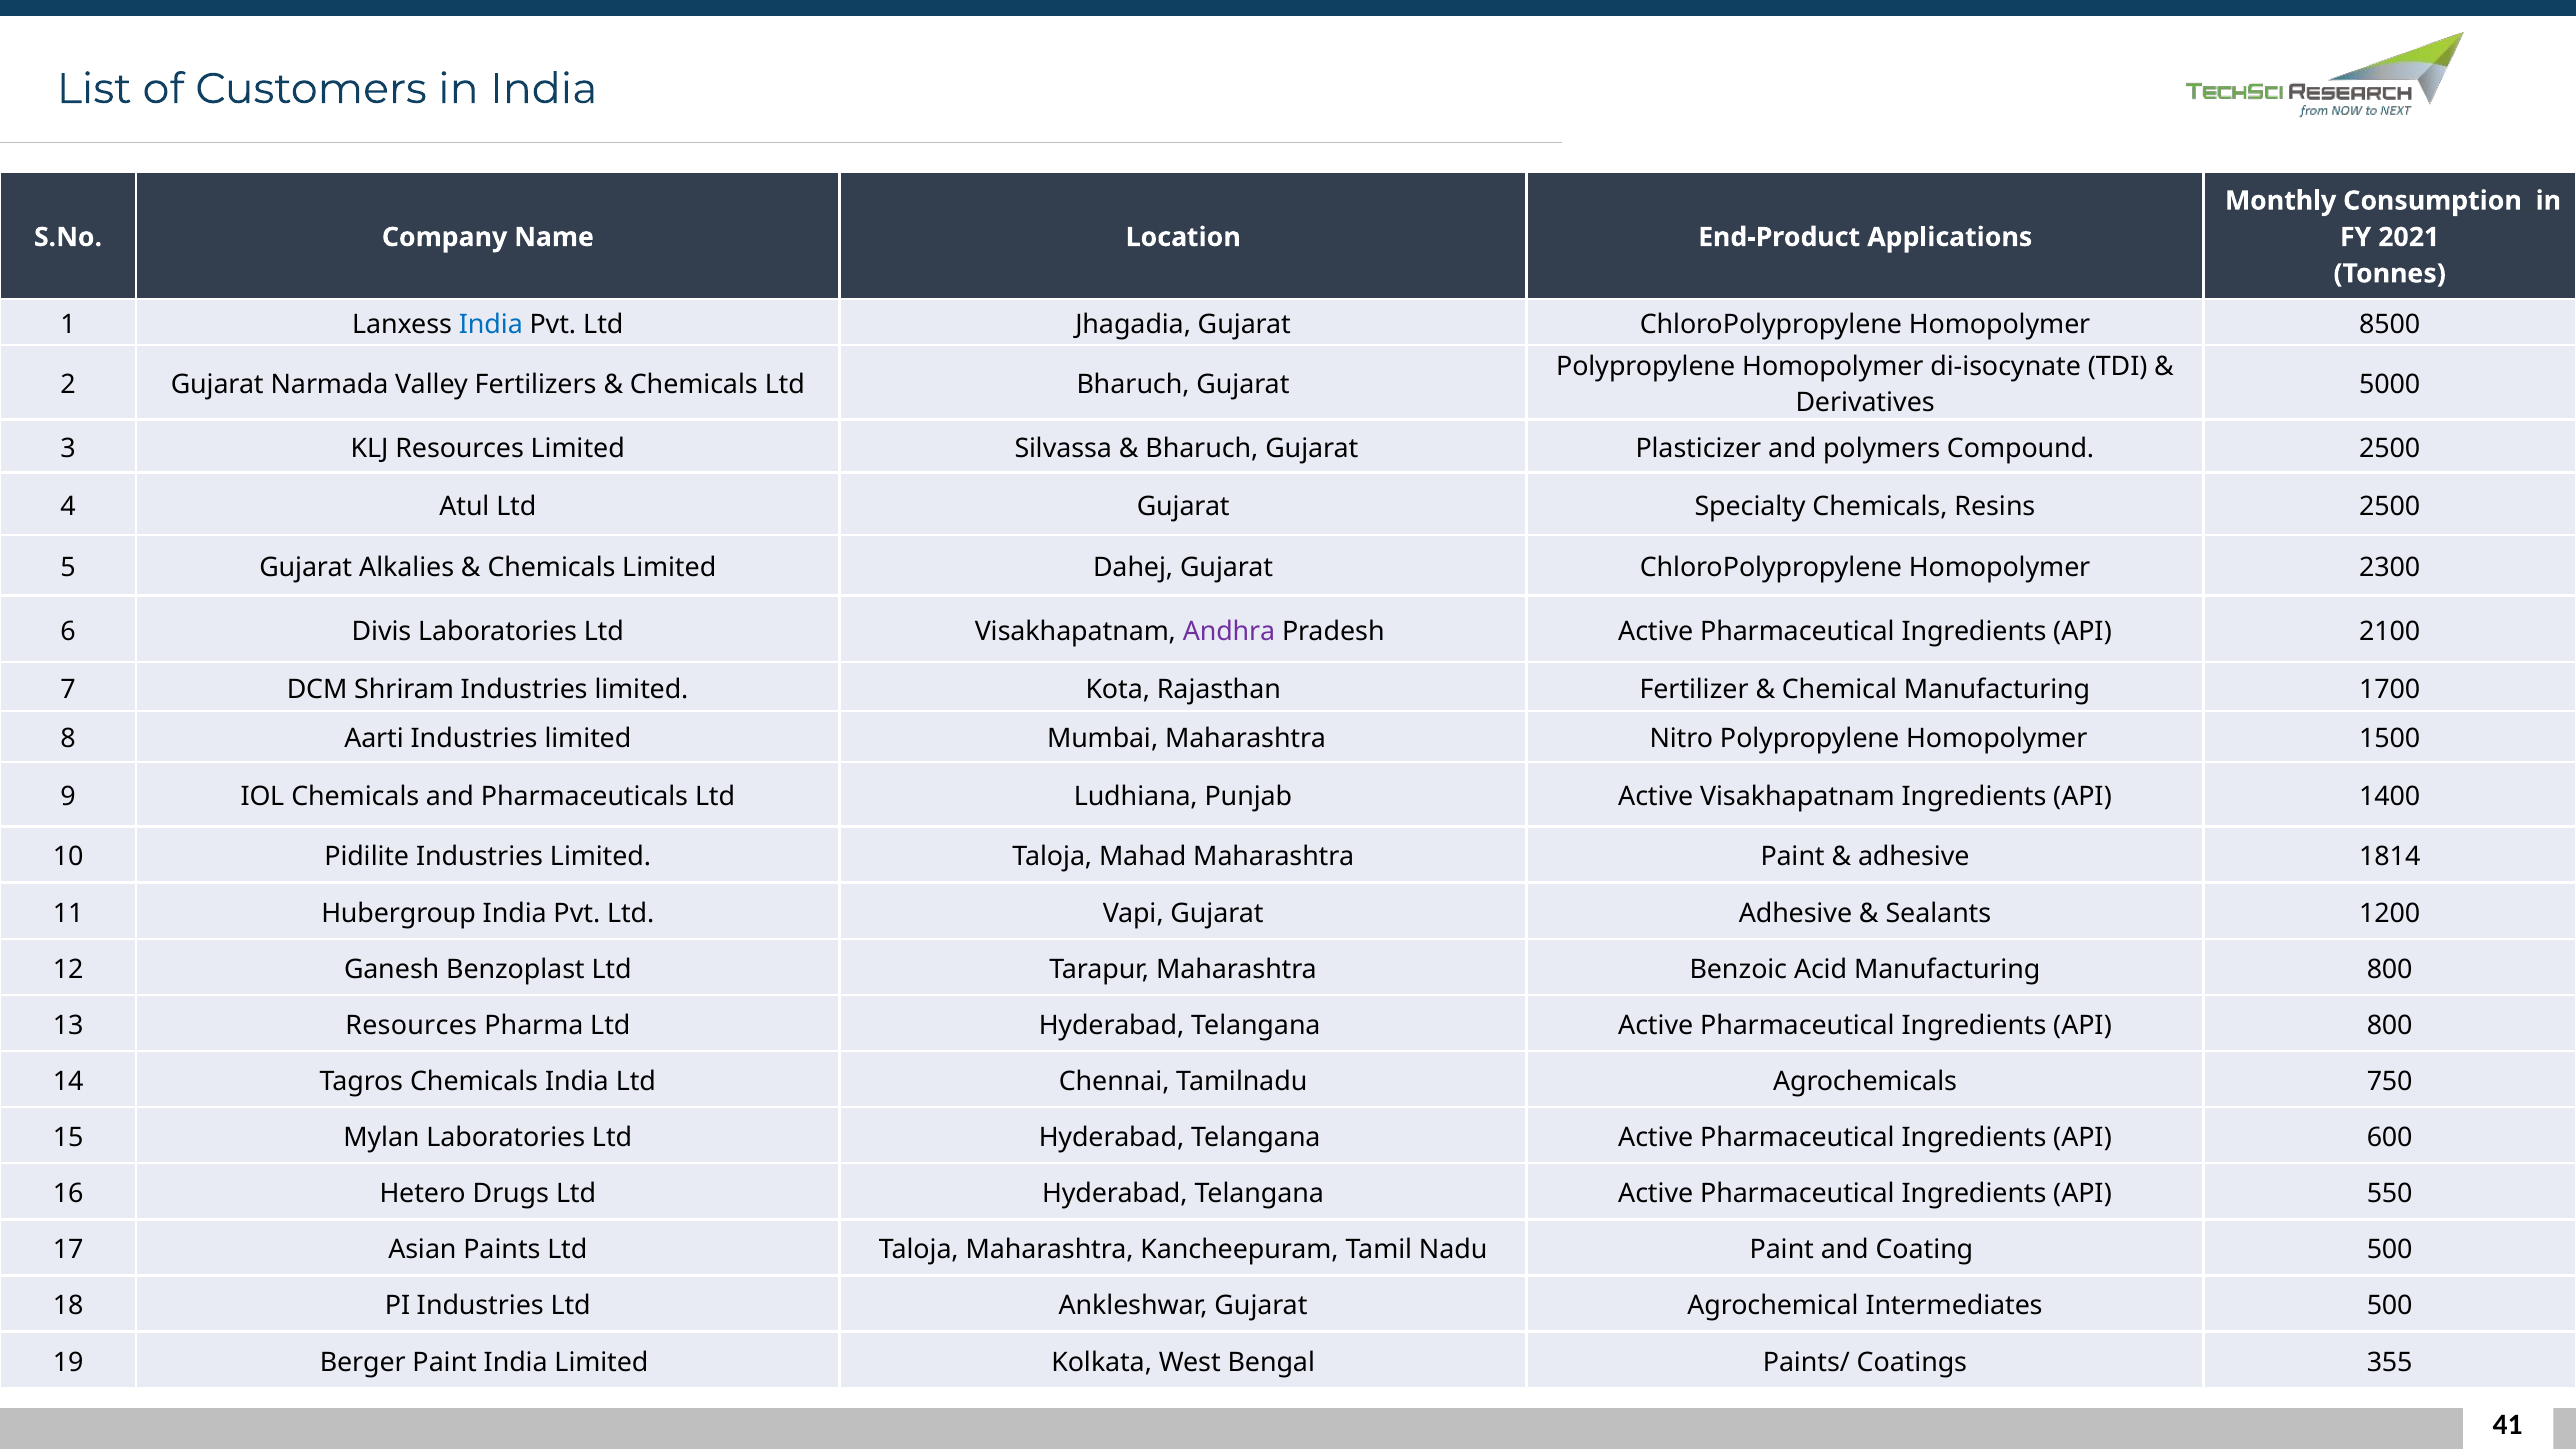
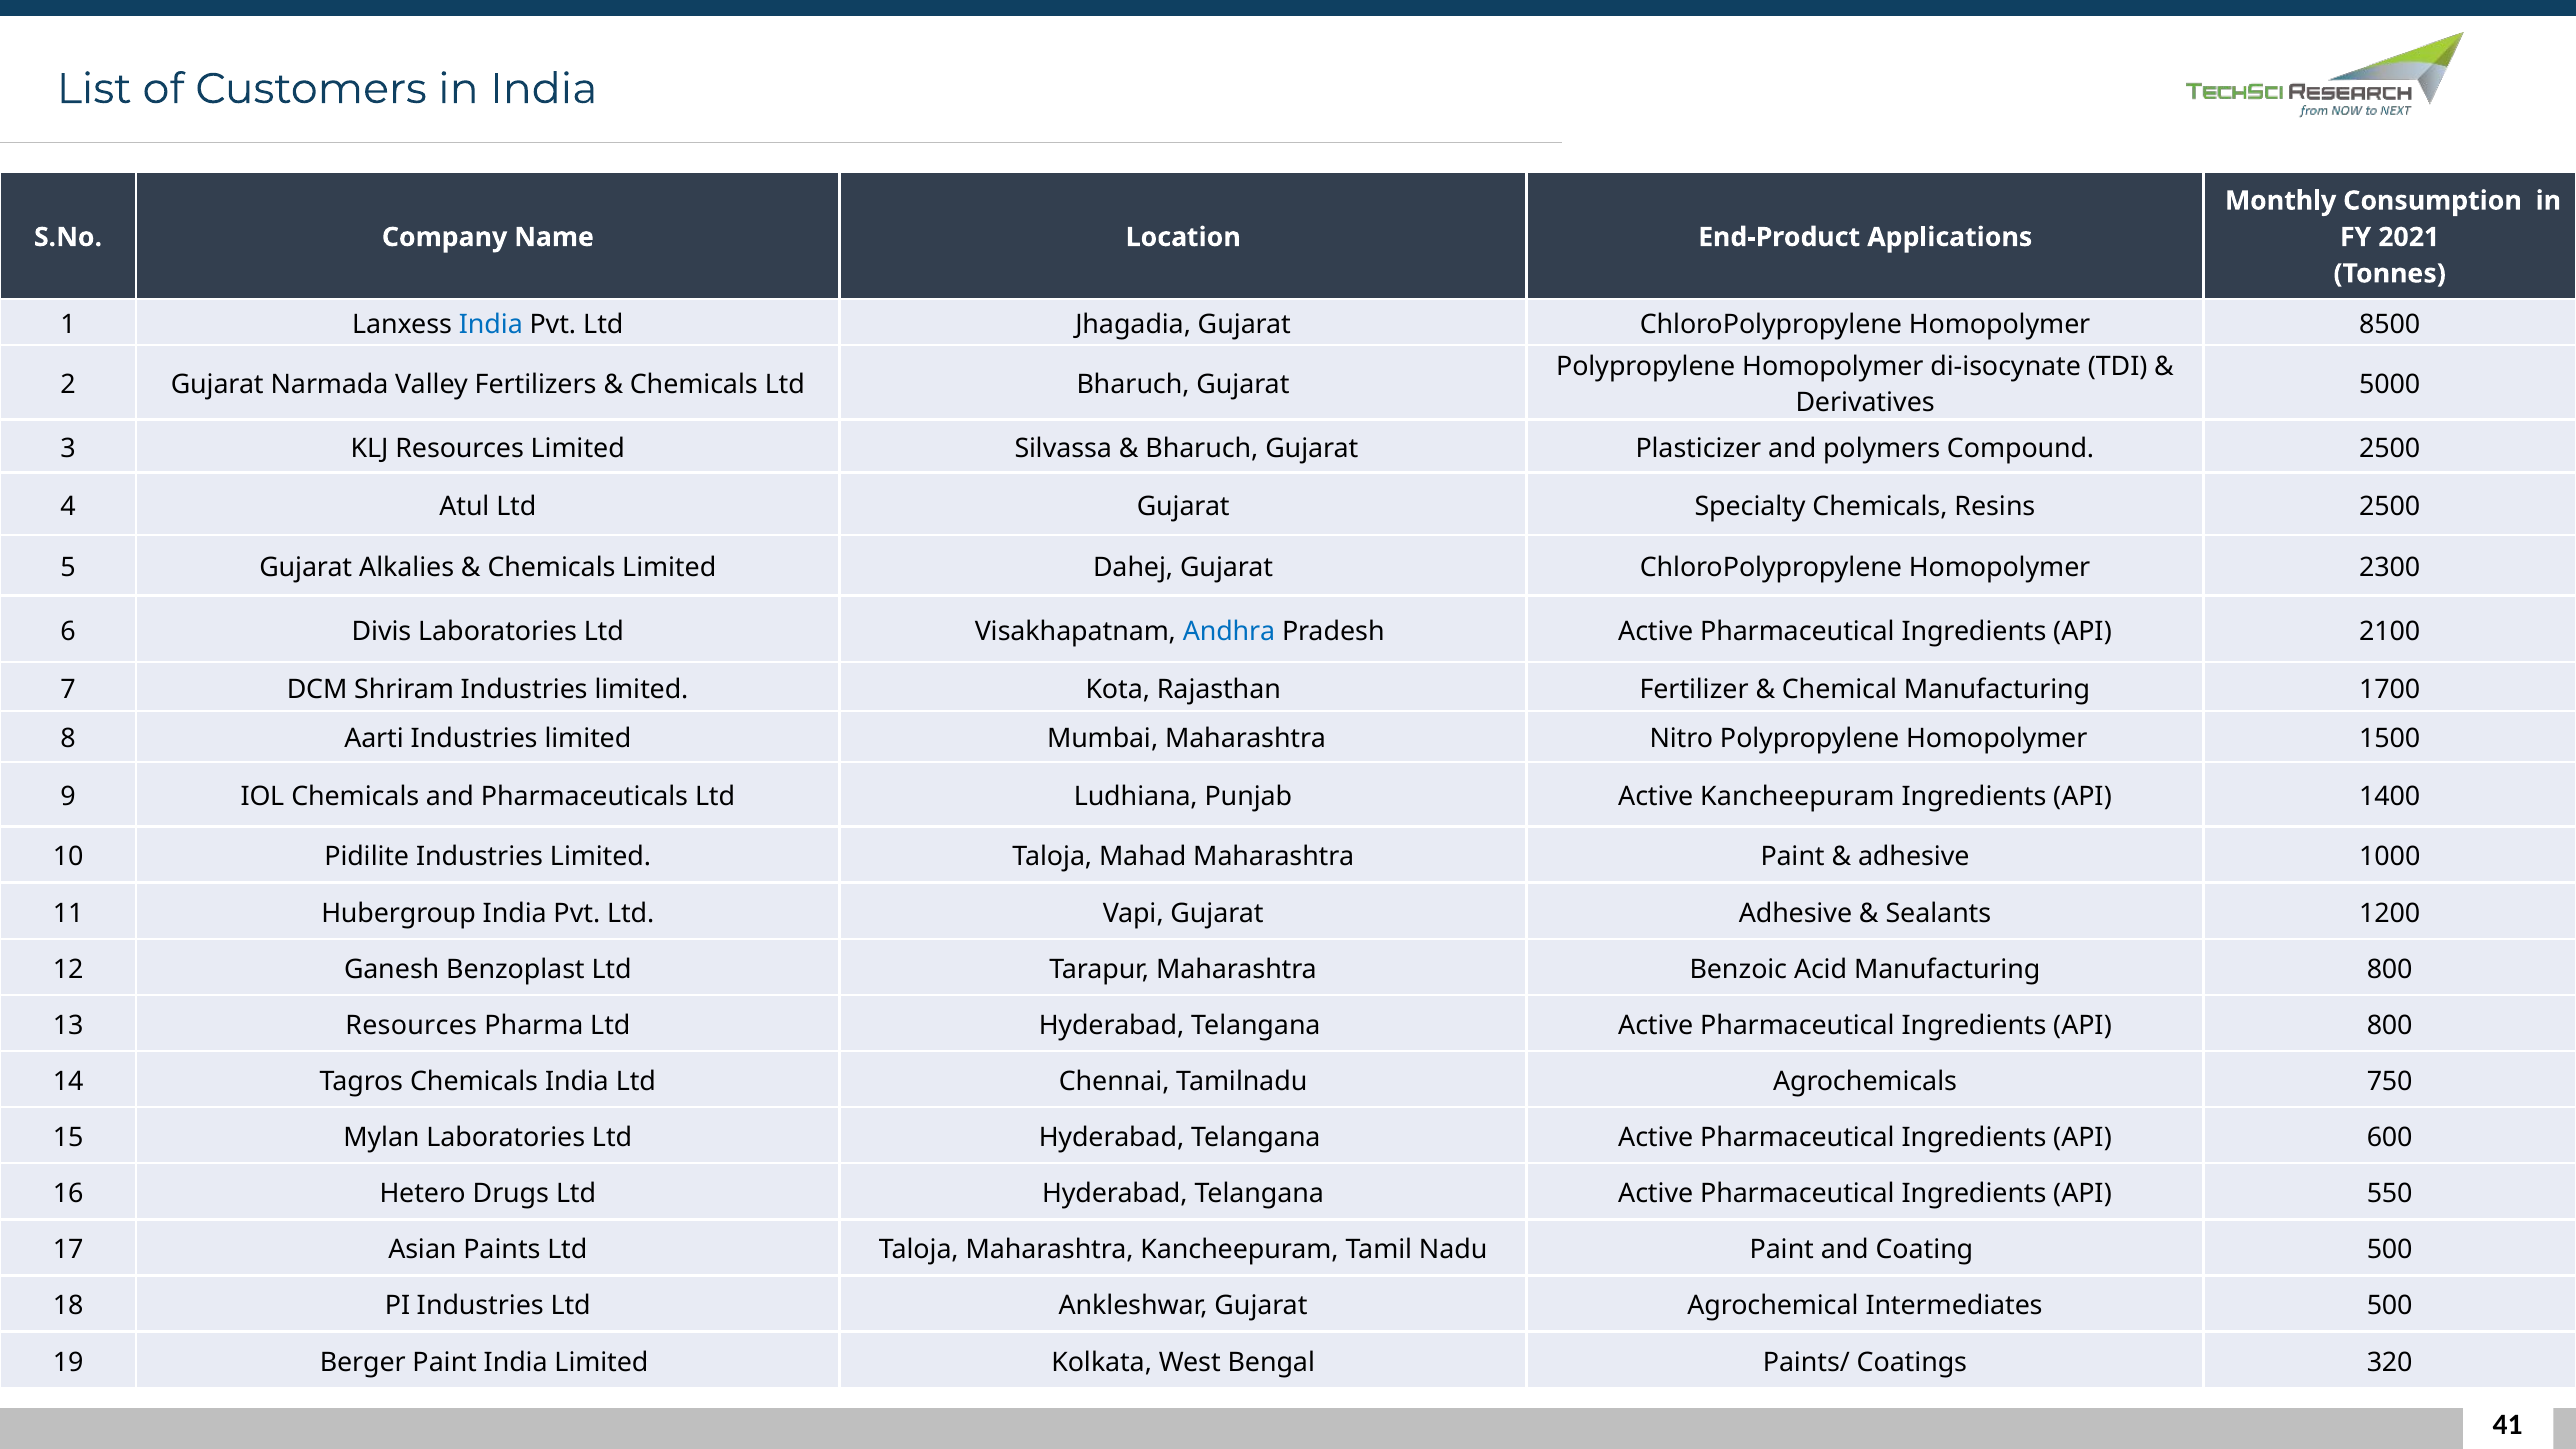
Andhra colour: purple -> blue (1229, 631)
Active Visakhapatnam: Visakhapatnam -> Kancheepuram (1797, 797)
1814: 1814 -> 1000 (2390, 857)
355: 355 -> 320 (2390, 1362)
